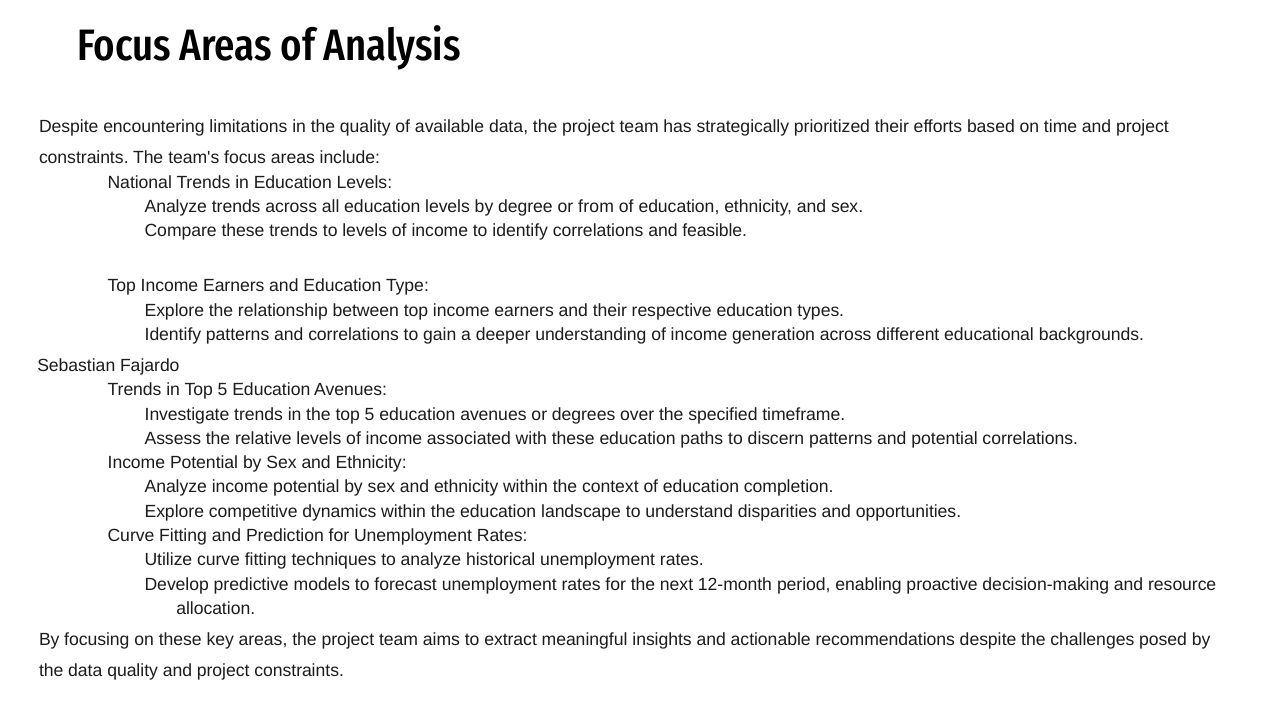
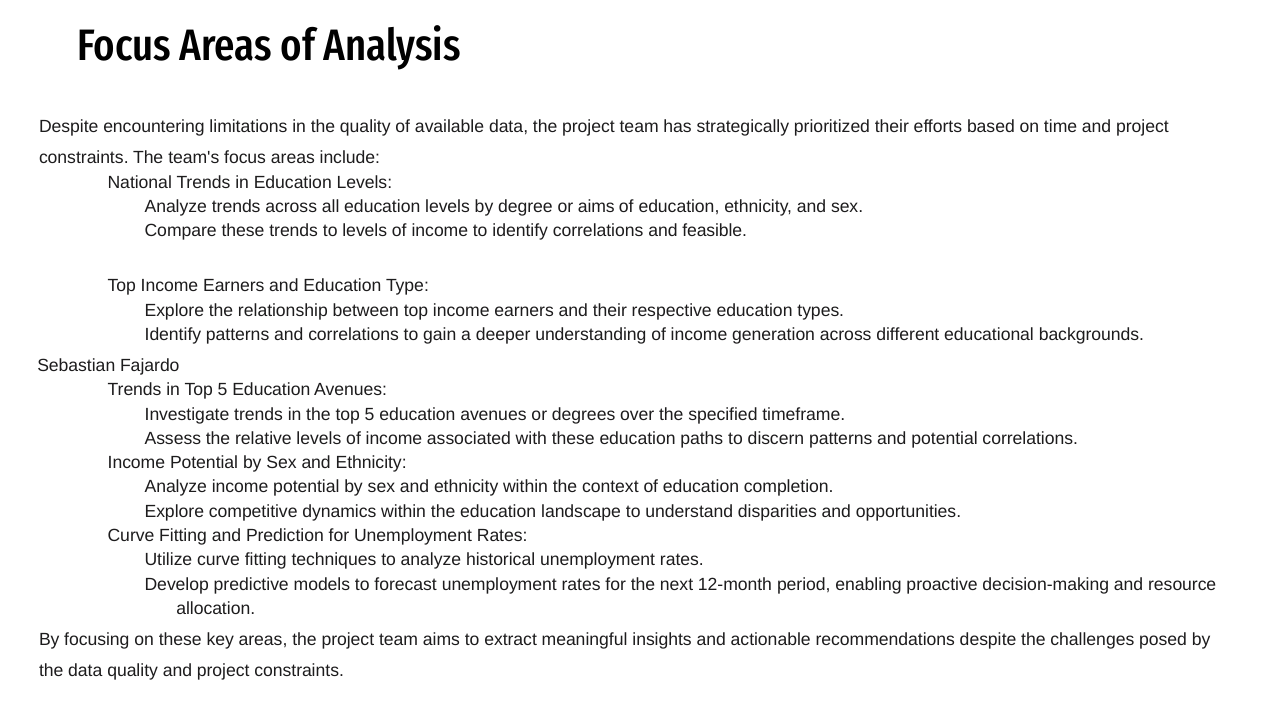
or from: from -> aims (596, 207)
